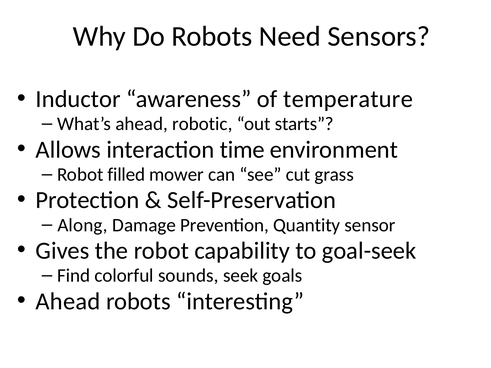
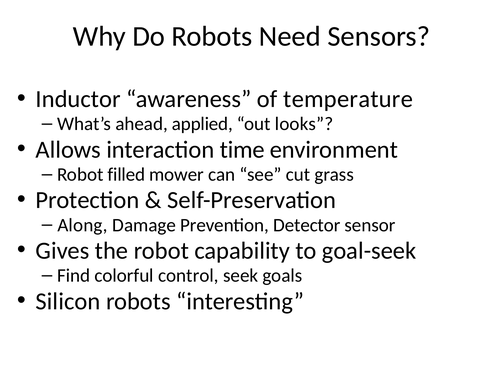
robotic: robotic -> applied (202, 124)
starts: starts -> looks (304, 124)
Quantity: Quantity -> Detector (307, 225)
sounds: sounds -> control (188, 276)
Ahead: Ahead -> Silicon (68, 301)
